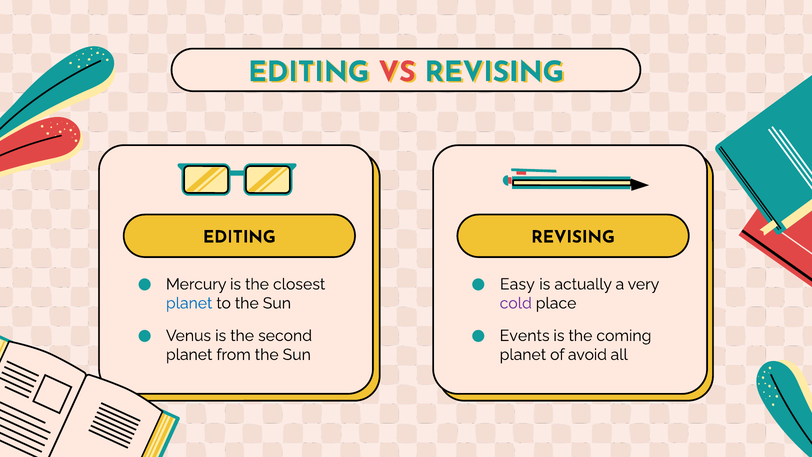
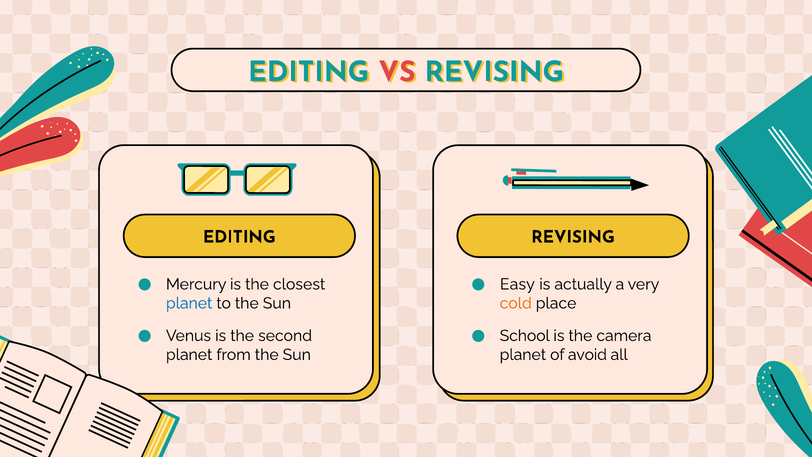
cold colour: purple -> orange (516, 303)
Events: Events -> School (525, 336)
coming: coming -> camera (624, 336)
